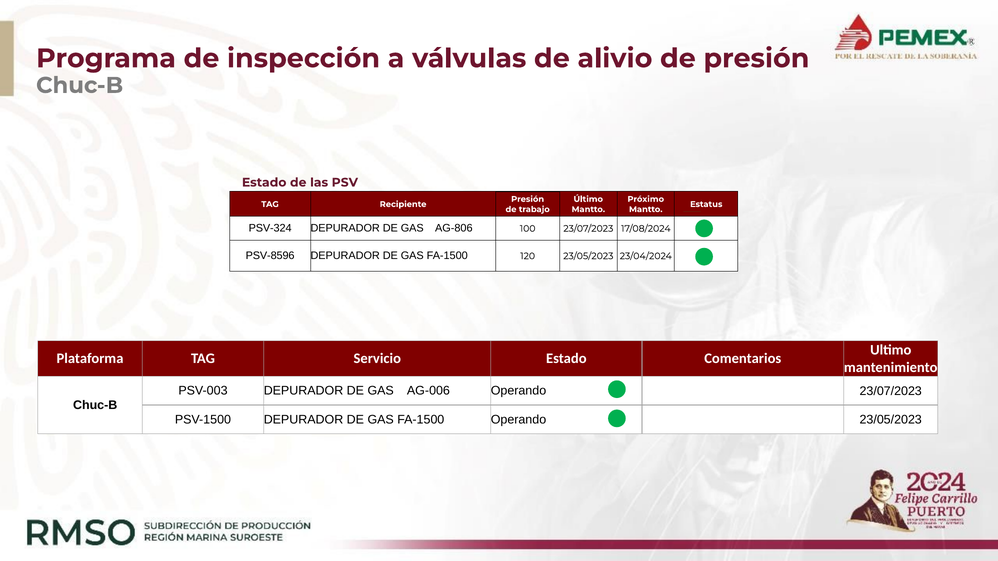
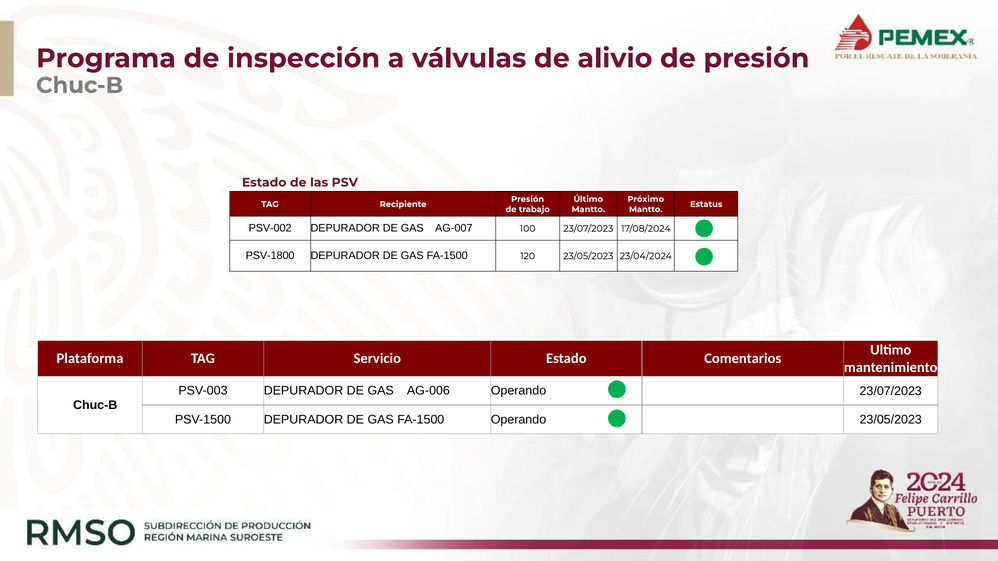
PSV-324: PSV-324 -> PSV-002 (270, 229)
AG-806: AG-806 -> AG-007 (454, 229)
PSV-8596: PSV-8596 -> PSV-1800 (270, 256)
